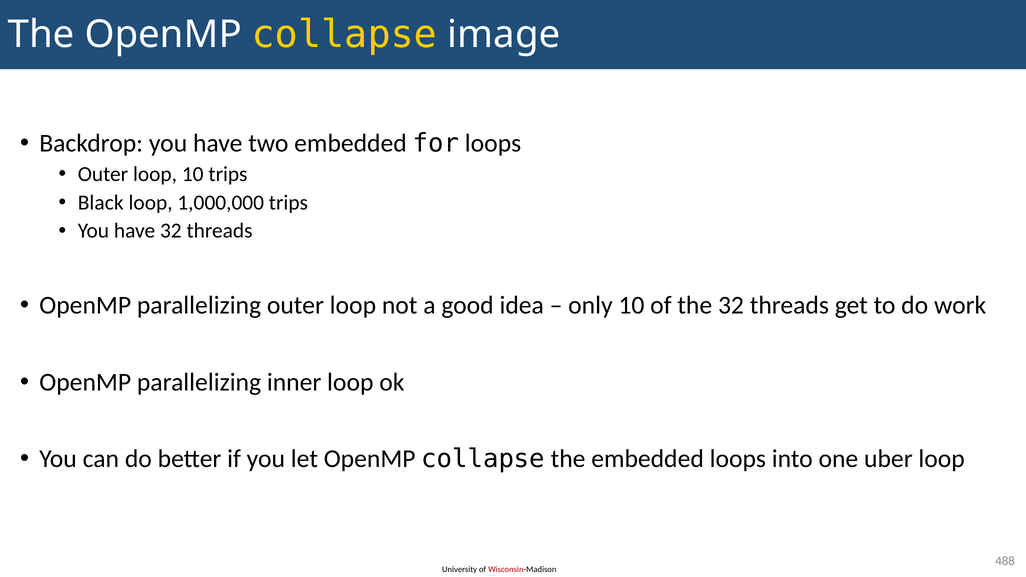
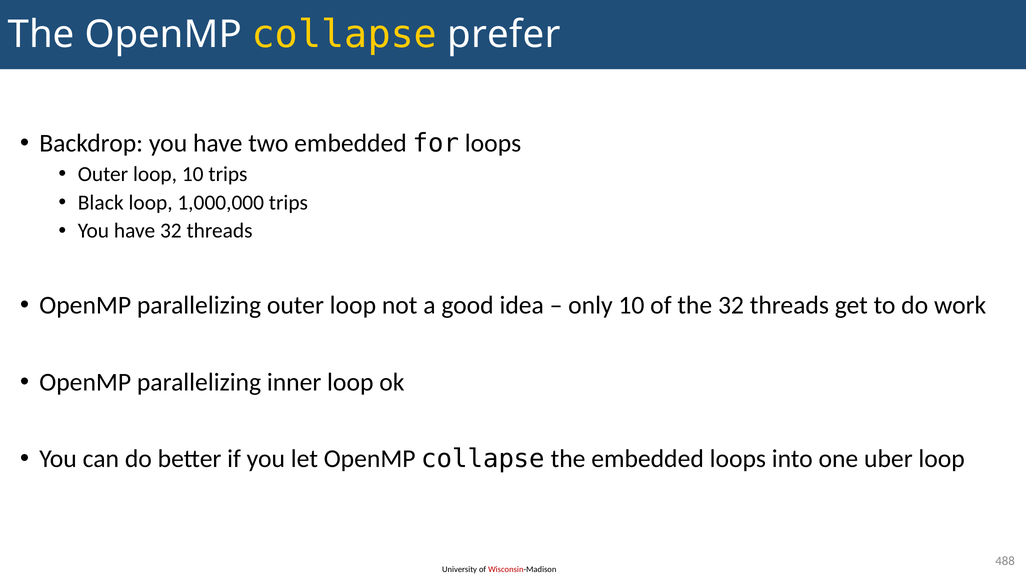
image: image -> prefer (504, 34)
